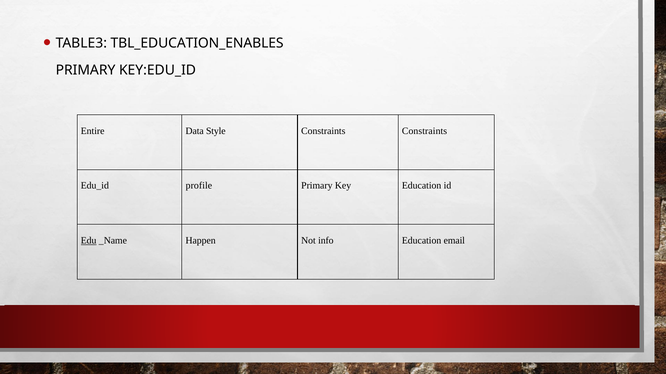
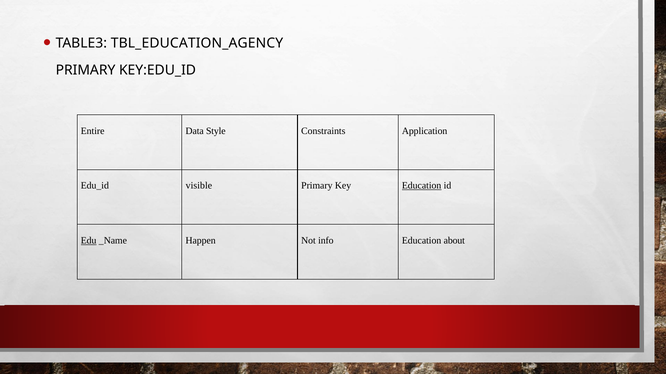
TBL_EDUCATION_ENABLES: TBL_EDUCATION_ENABLES -> TBL_EDUCATION_AGENCY (197, 43)
Constraints Constraints: Constraints -> Application (425, 131)
profile: profile -> visible (199, 186)
Education underline: none -> present (422, 186)
email: email -> about (454, 241)
